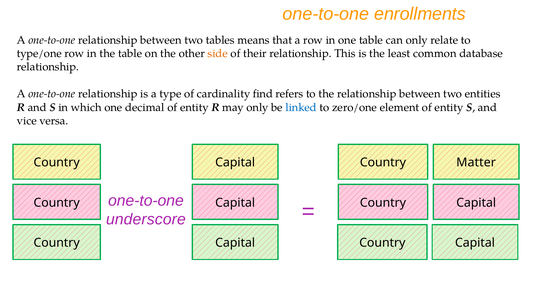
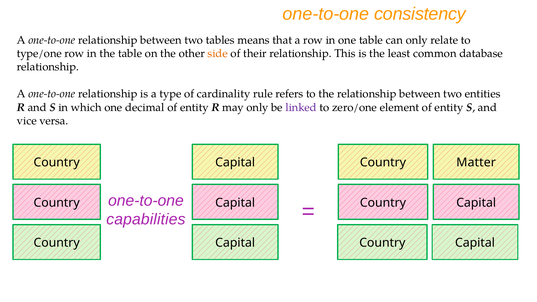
enrollments: enrollments -> consistency (420, 14)
find: find -> rule (263, 94)
linked colour: blue -> purple (301, 107)
underscore: underscore -> capabilities (146, 219)
